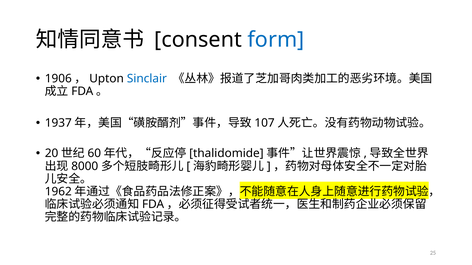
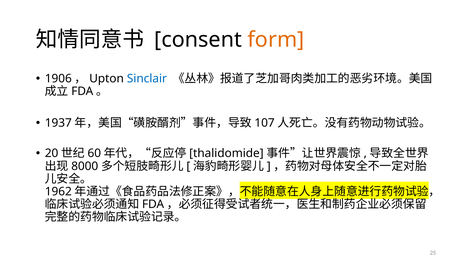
form colour: blue -> orange (276, 40)
